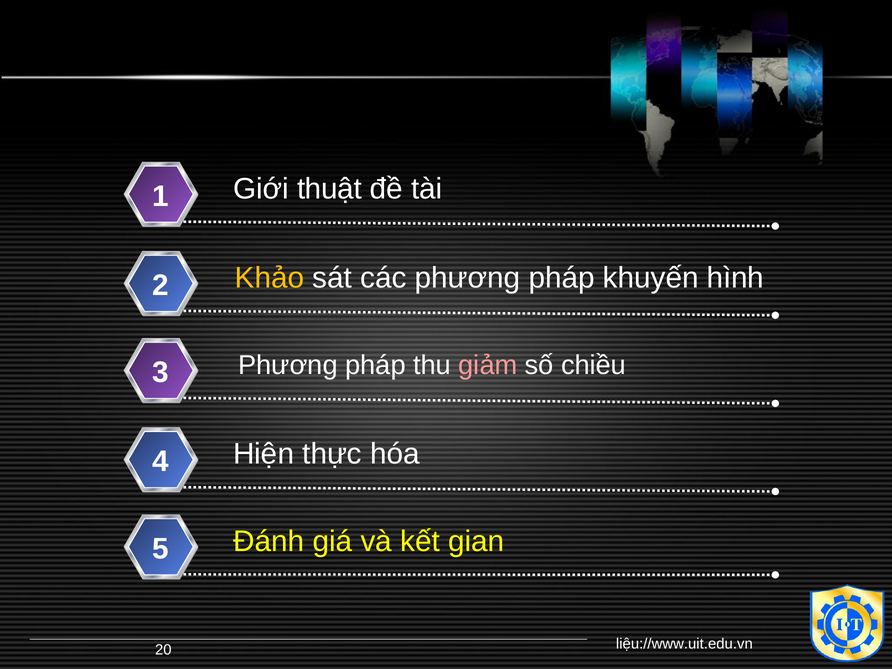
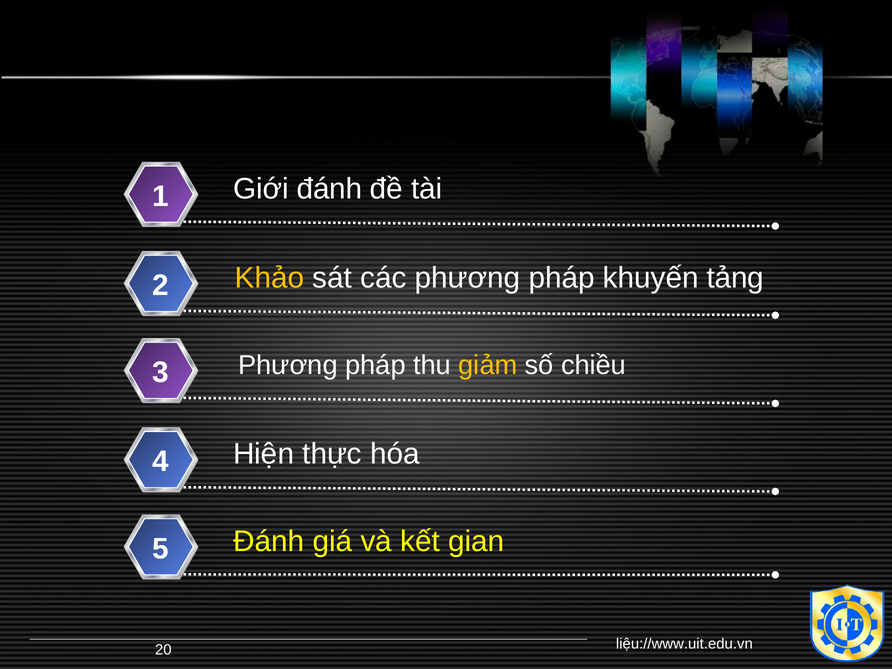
Giới thuật: thuật -> đánh (329, 189)
hình: hình -> tảng (735, 278)
giảm colour: pink -> yellow (488, 365)
